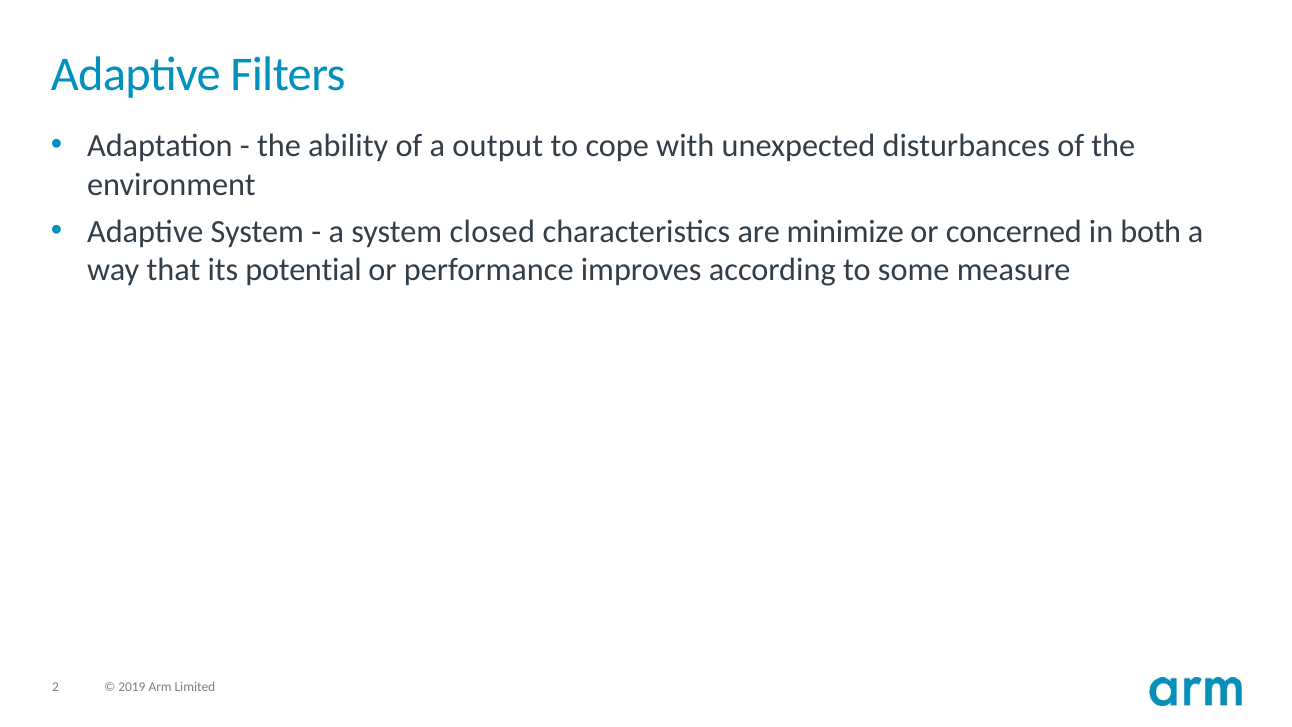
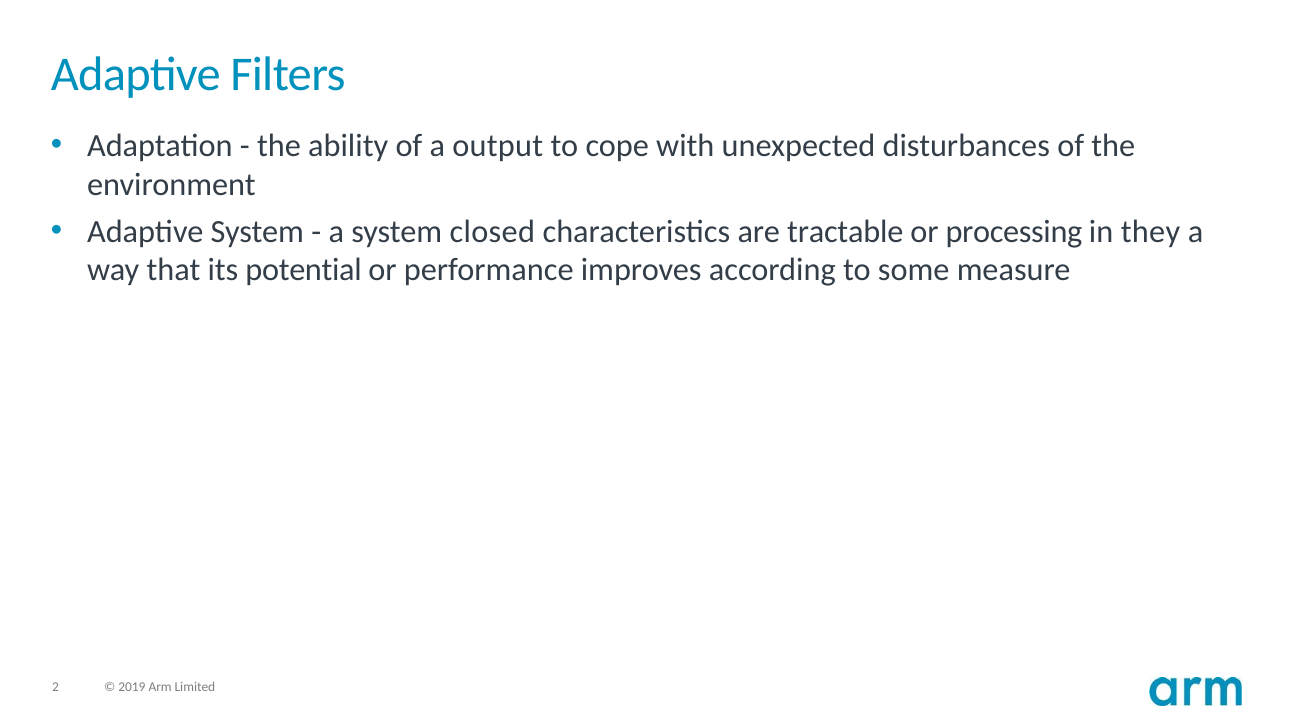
minimize: minimize -> tractable (845, 231)
concerned: concerned -> processing (1014, 231)
both: both -> they (1150, 231)
